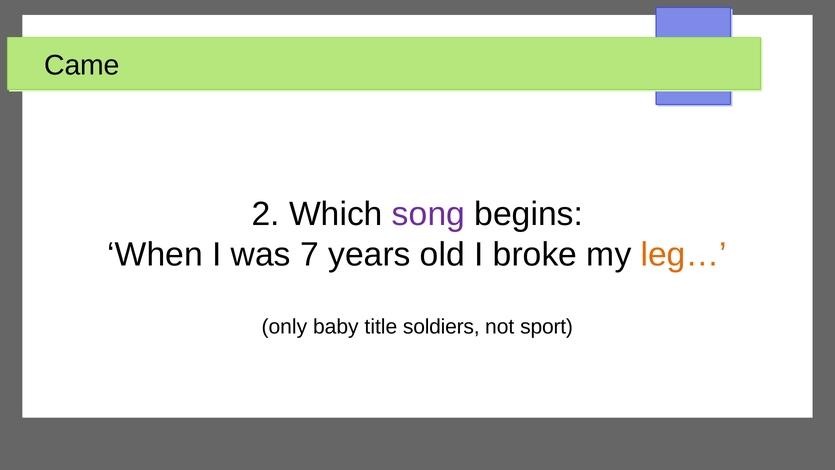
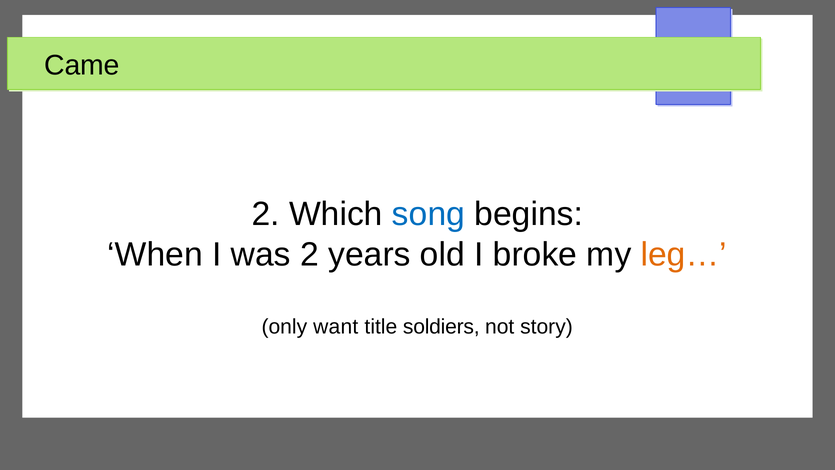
song colour: purple -> blue (428, 214)
was 7: 7 -> 2 (310, 254)
baby: baby -> want (336, 327)
sport: sport -> story (546, 327)
